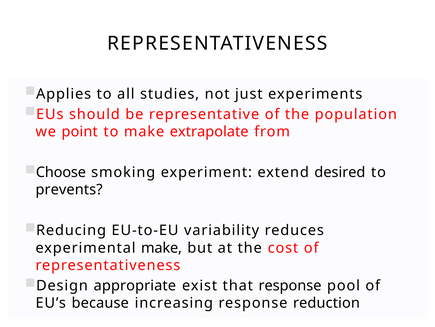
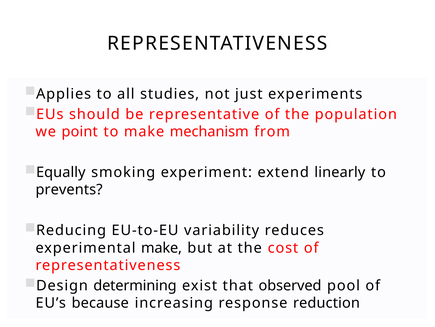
extrapolate: extrapolate -> mechanism (209, 131)
Choose: Choose -> Equally (61, 172)
desired: desired -> linearly (340, 172)
appropriate: appropriate -> determining (135, 285)
that response: response -> observed (290, 285)
